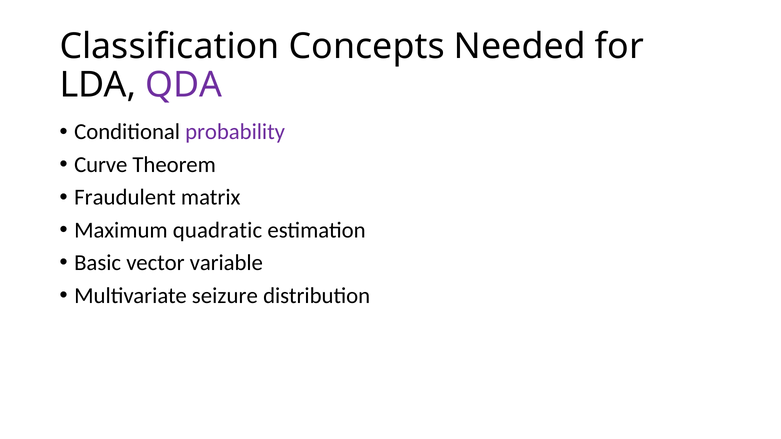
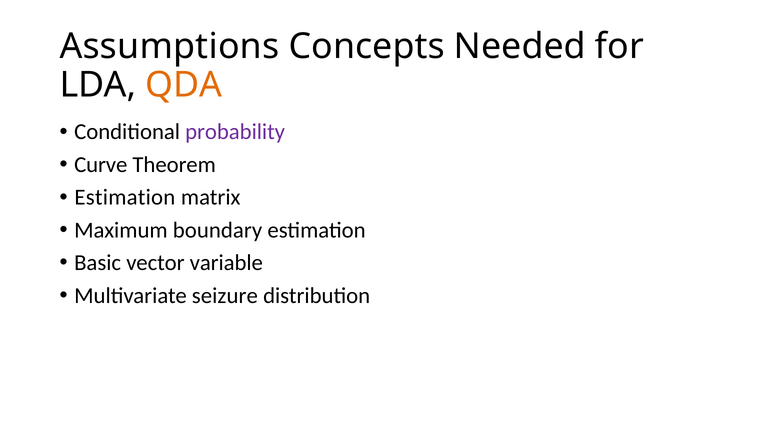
Classification: Classification -> Assumptions (169, 46)
QDA colour: purple -> orange (184, 85)
Fraudulent: Fraudulent -> Estimation (125, 198)
quadratic: quadratic -> boundary (218, 230)
